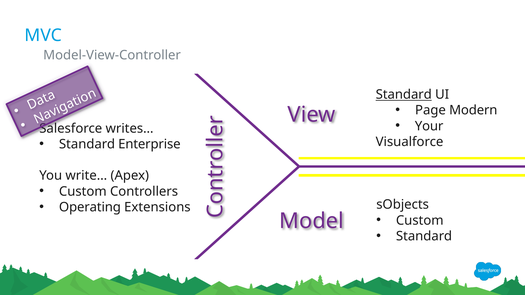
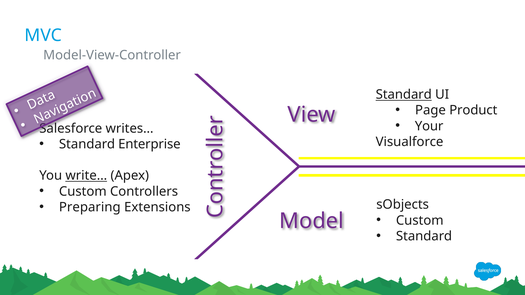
Modern: Modern -> Product (473, 110)
write… underline: none -> present (86, 176)
Operating: Operating -> Preparing (90, 207)
